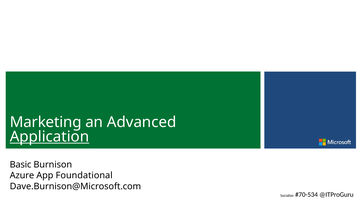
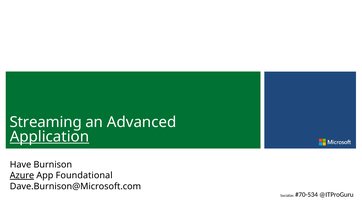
Marketing: Marketing -> Streaming (46, 123)
Basic: Basic -> Have (21, 165)
Azure underline: none -> present (22, 176)
